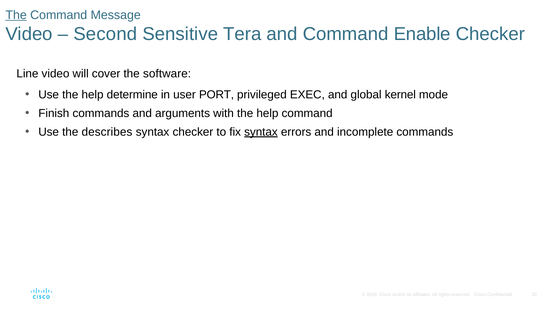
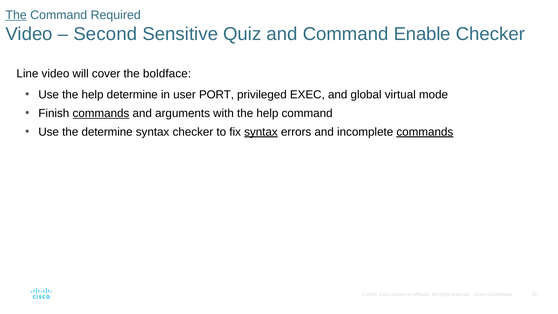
Message: Message -> Required (116, 15)
Tera: Tera -> Quiz (242, 34)
software: software -> boldface (167, 74)
kernel: kernel -> virtual (400, 95)
commands underline: none -> present (101, 113)
the describes: describes -> determine (107, 132)
commands underline: none -> present (425, 132)
